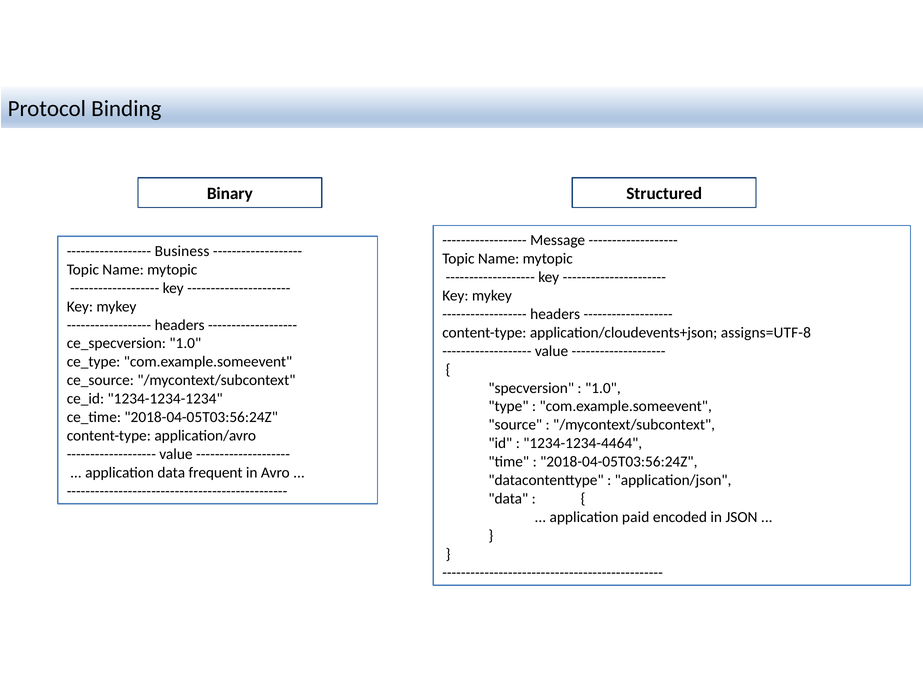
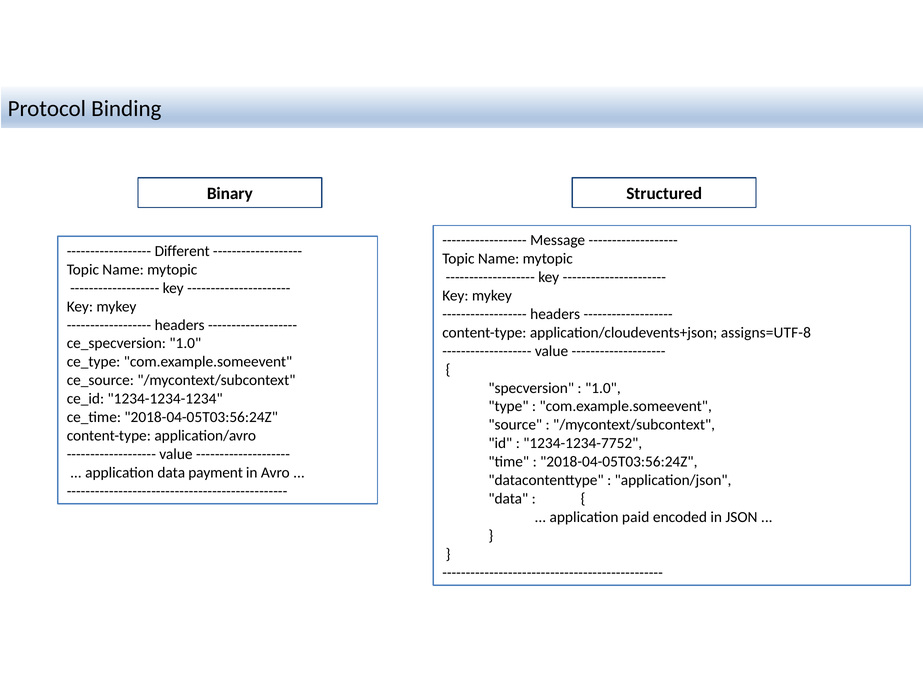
Business: Business -> Different (182, 251)
1234-1234-4464: 1234-1234-4464 -> 1234-1234-7752 (583, 443)
frequent: frequent -> payment (216, 473)
